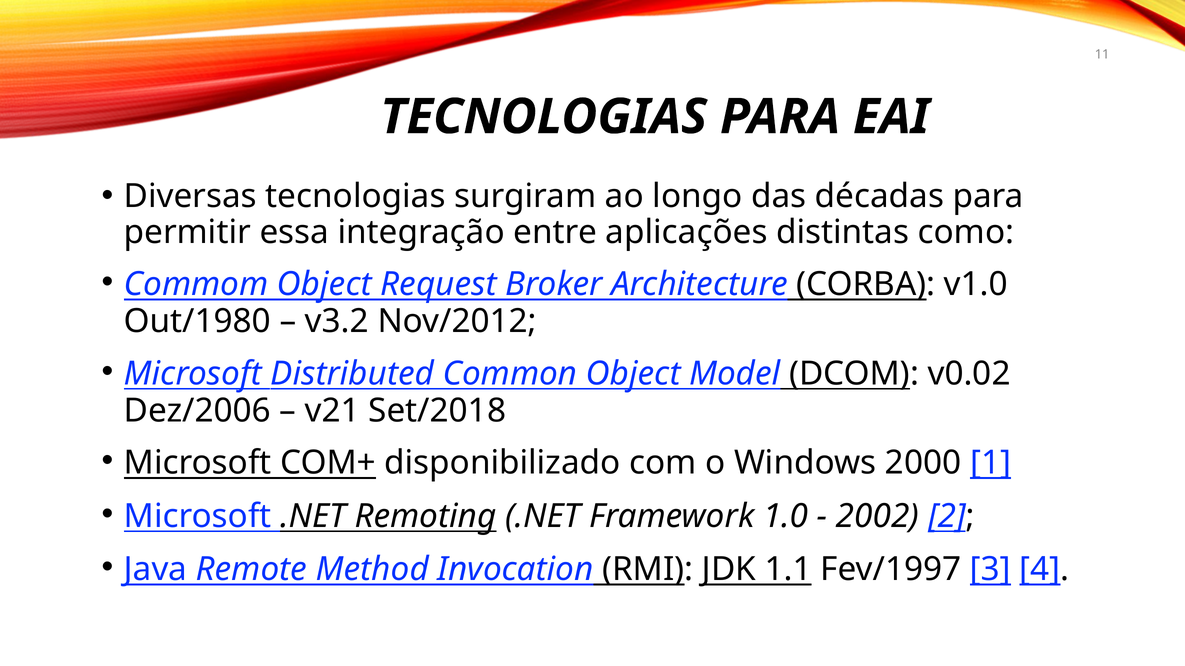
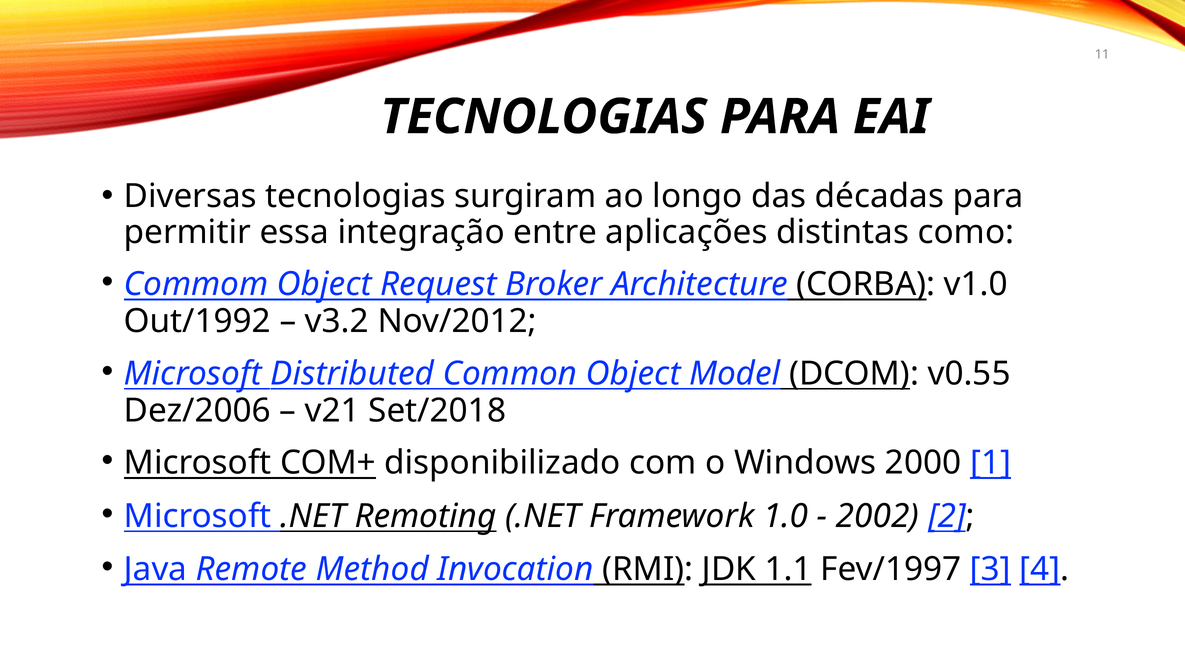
Out/1980: Out/1980 -> Out/1992 (197, 322)
v0.02: v0.02 -> v0.55 (969, 374)
